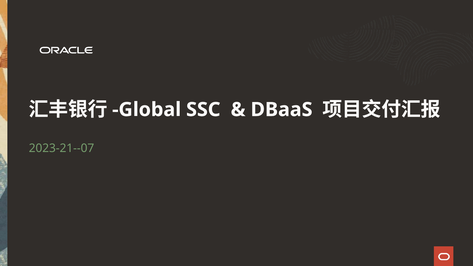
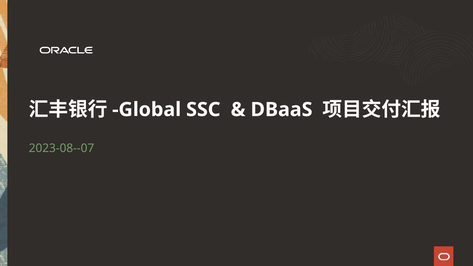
2023-21--07: 2023-21--07 -> 2023-08--07 (62, 148)
